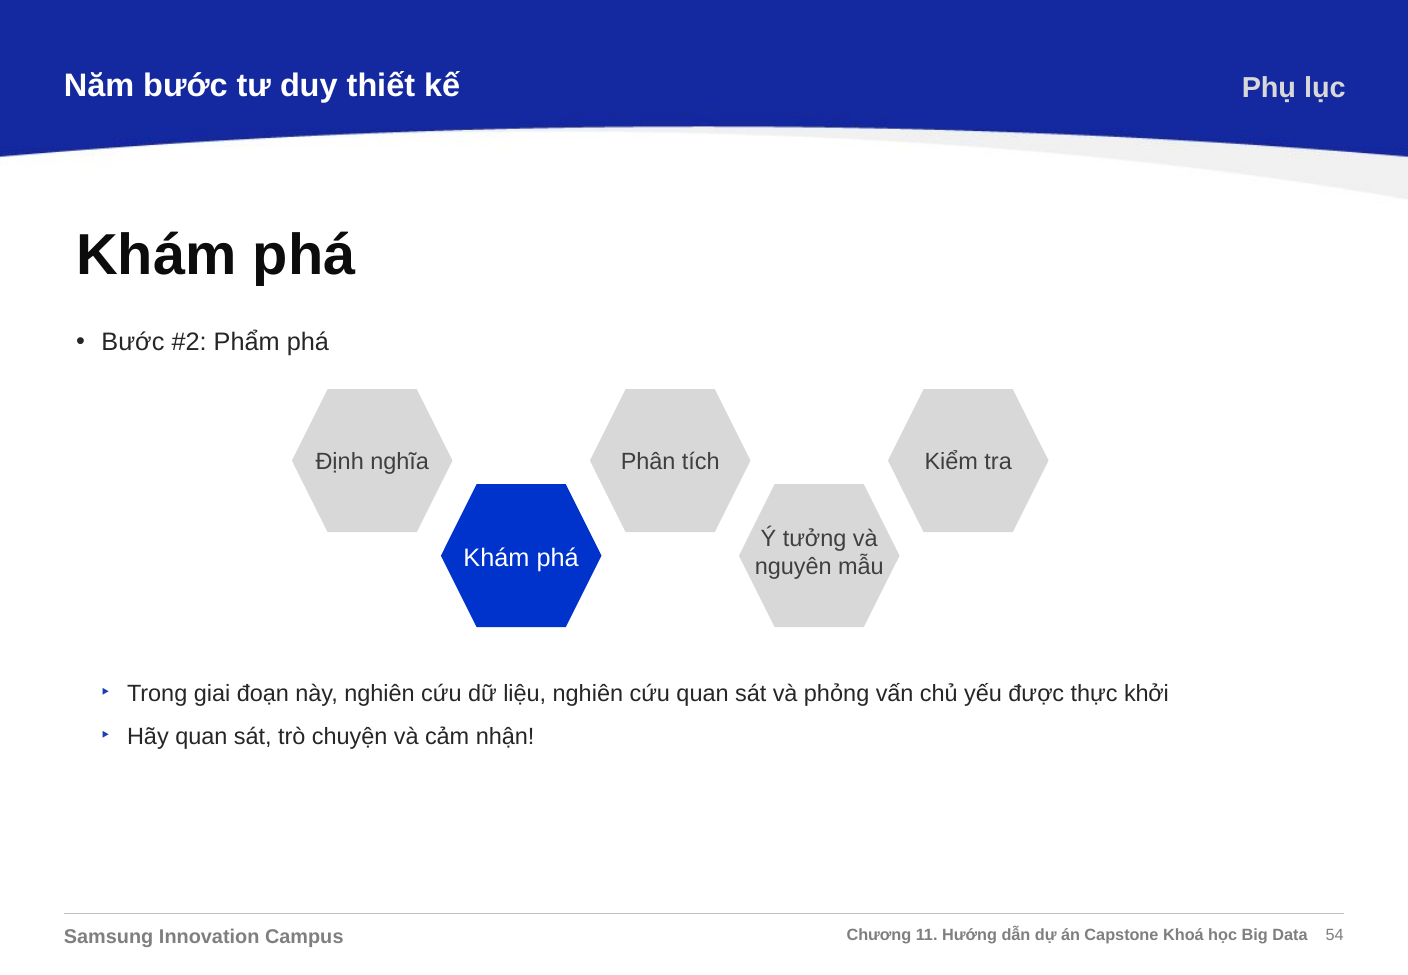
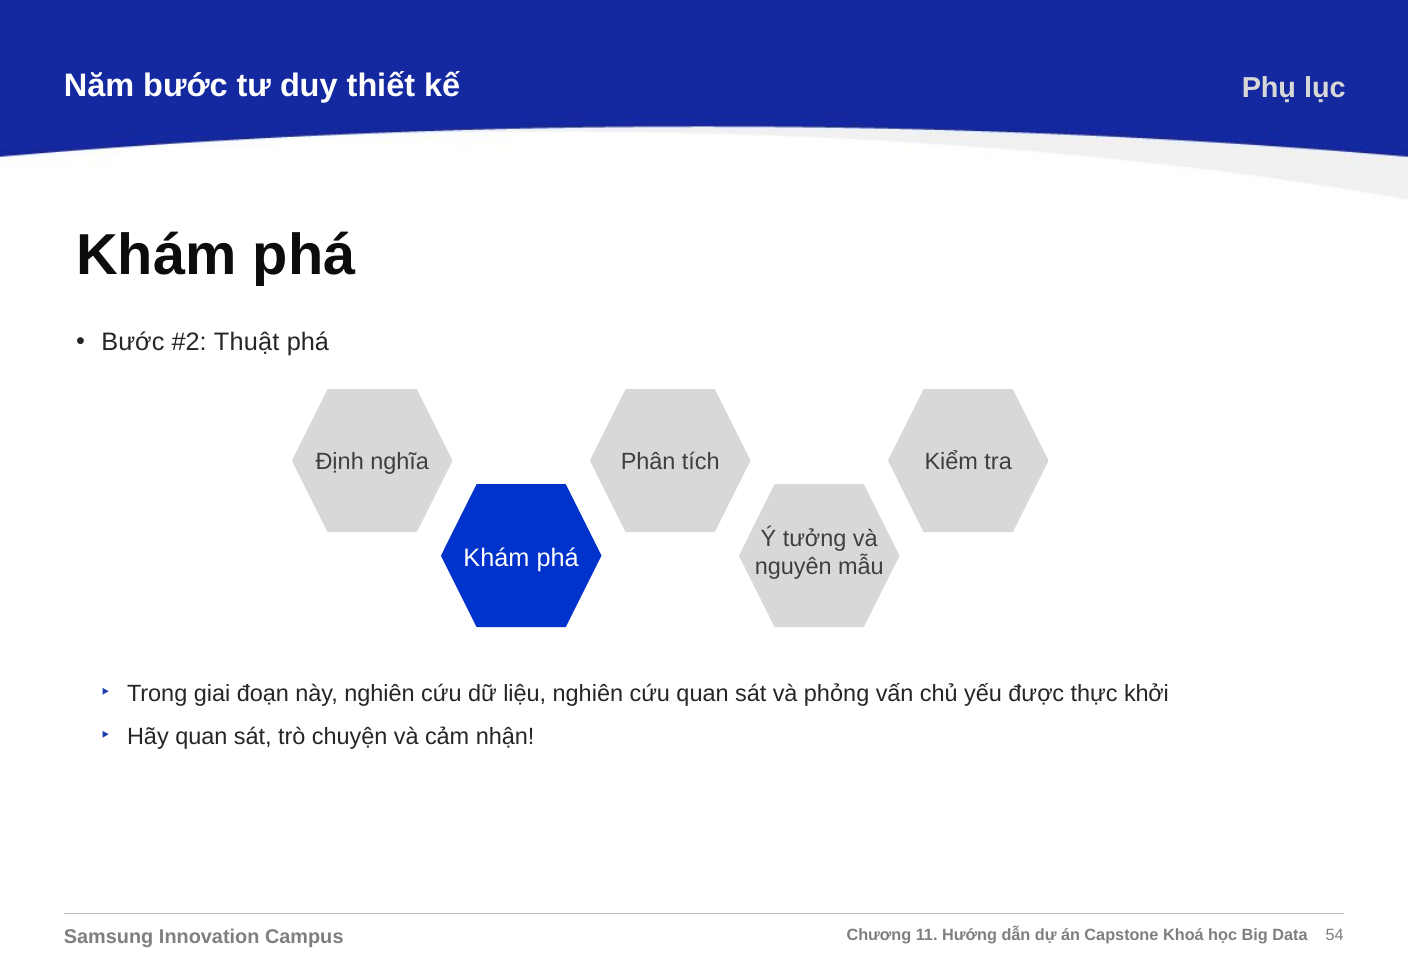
Phẩm: Phẩm -> Thuật (247, 342)
